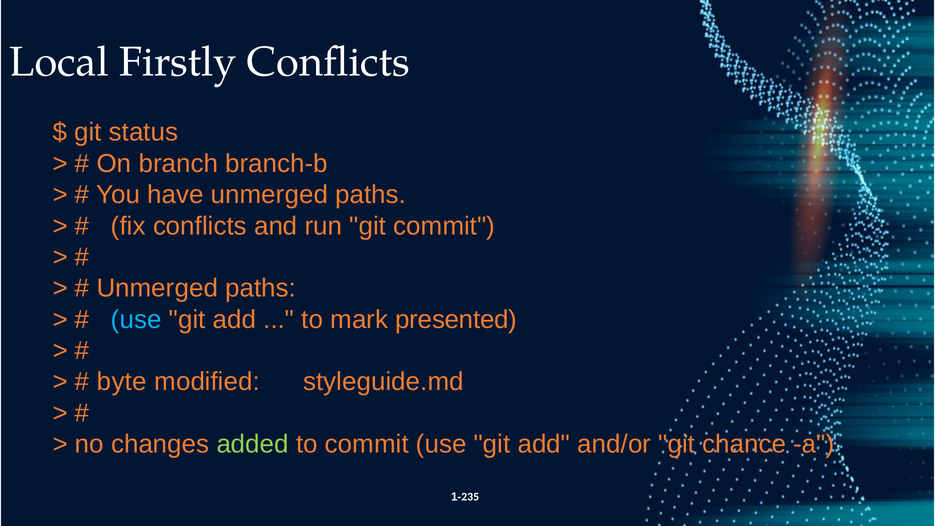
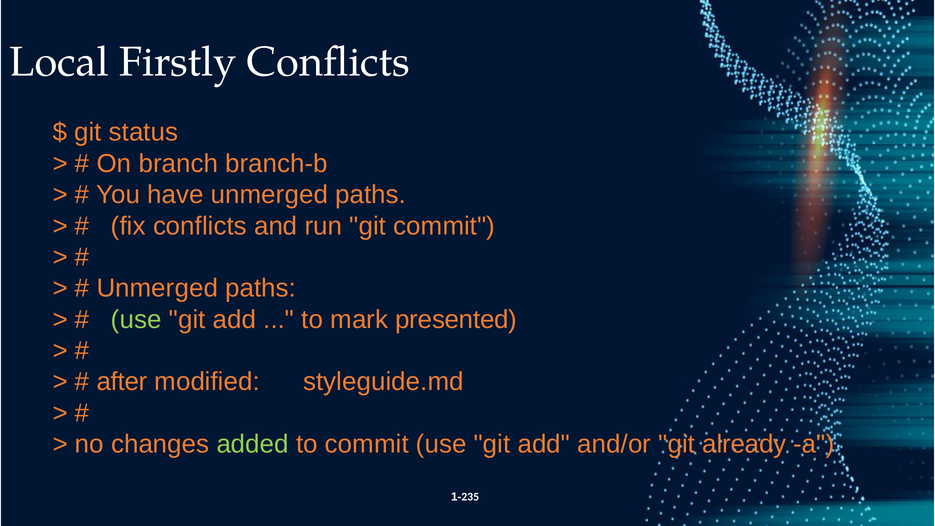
use colour: light blue -> light green (136, 319)
byte: byte -> after (122, 382)
chance: chance -> already (744, 444)
